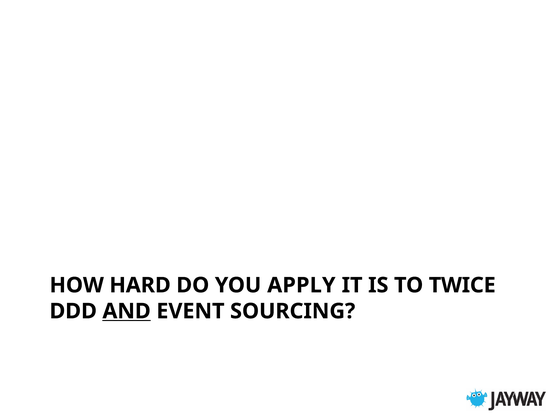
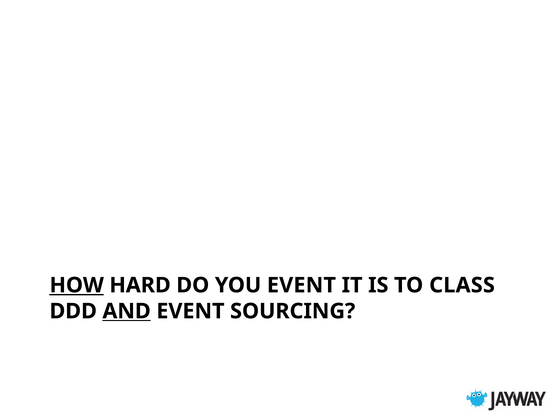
HOW underline: none -> present (77, 285)
YOU APPLY: APPLY -> EVENT (301, 285)
TWICE: TWICE -> CLASS (462, 285)
